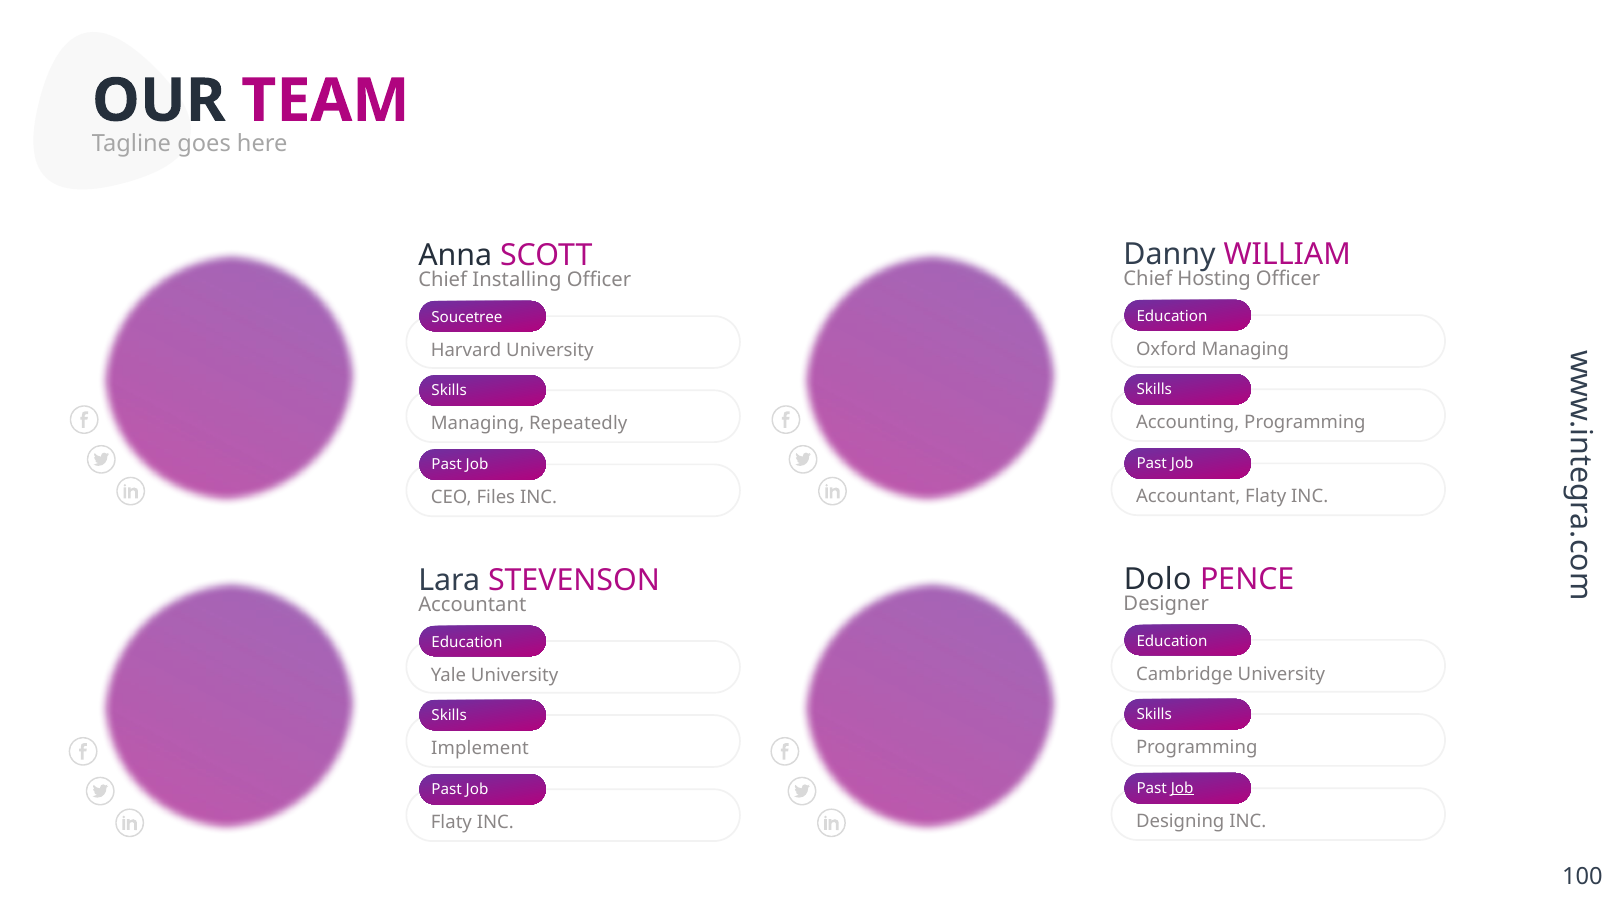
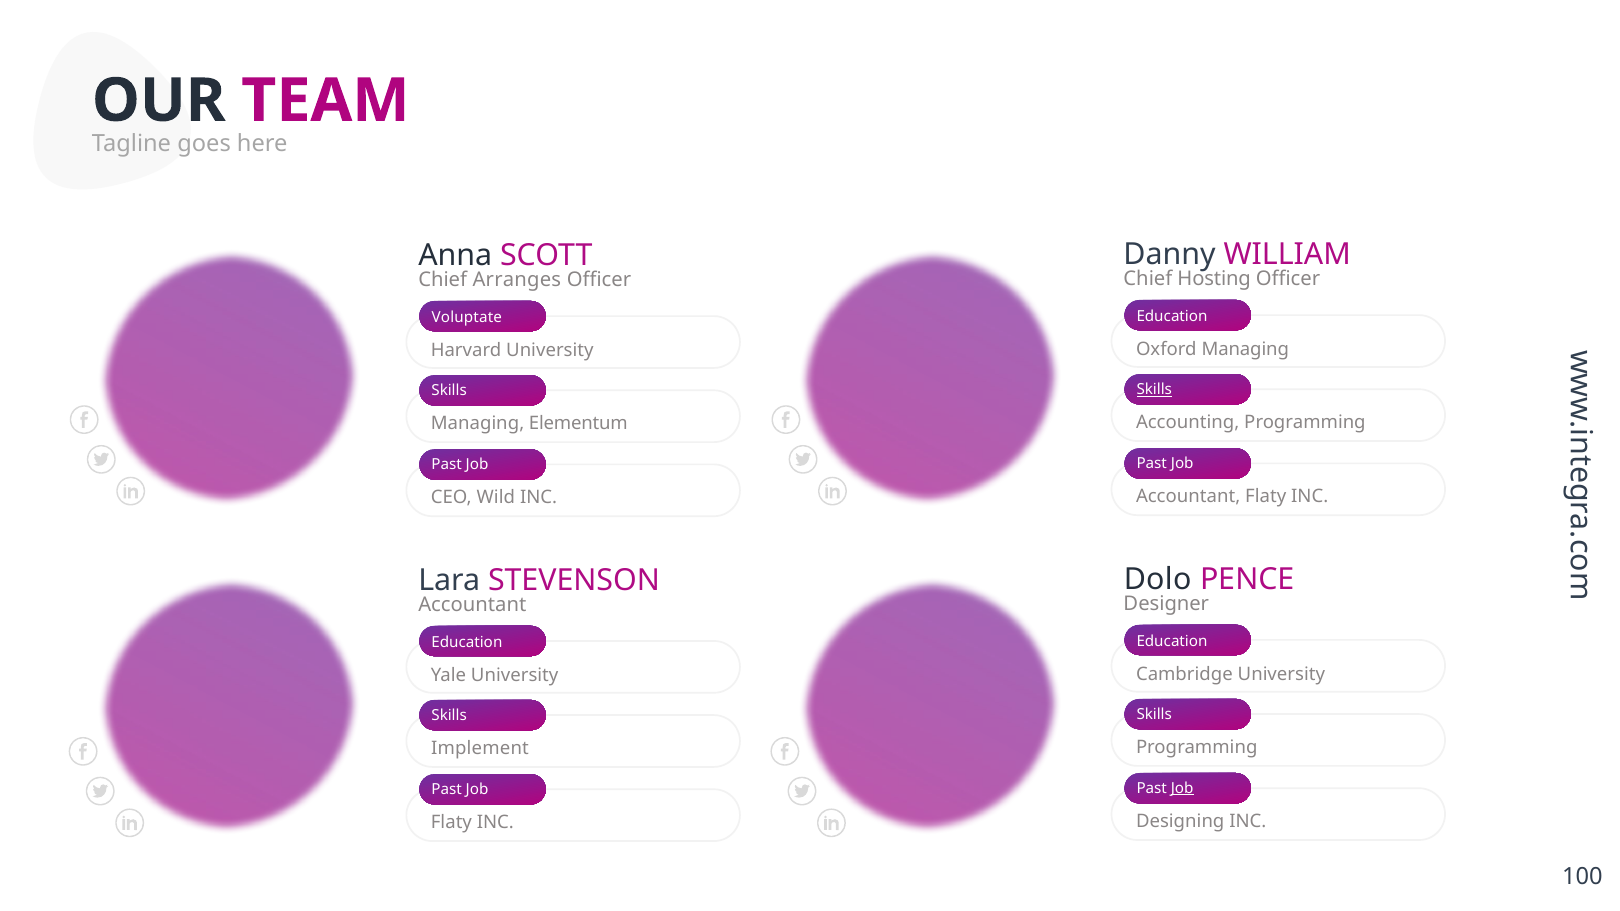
Installing: Installing -> Arranges (517, 280)
Soucetree: Soucetree -> Voluptate (467, 317)
Skills underline: none -> present (1154, 390)
Repeatedly: Repeatedly -> Elementum (578, 424)
Files: Files -> Wild (496, 498)
